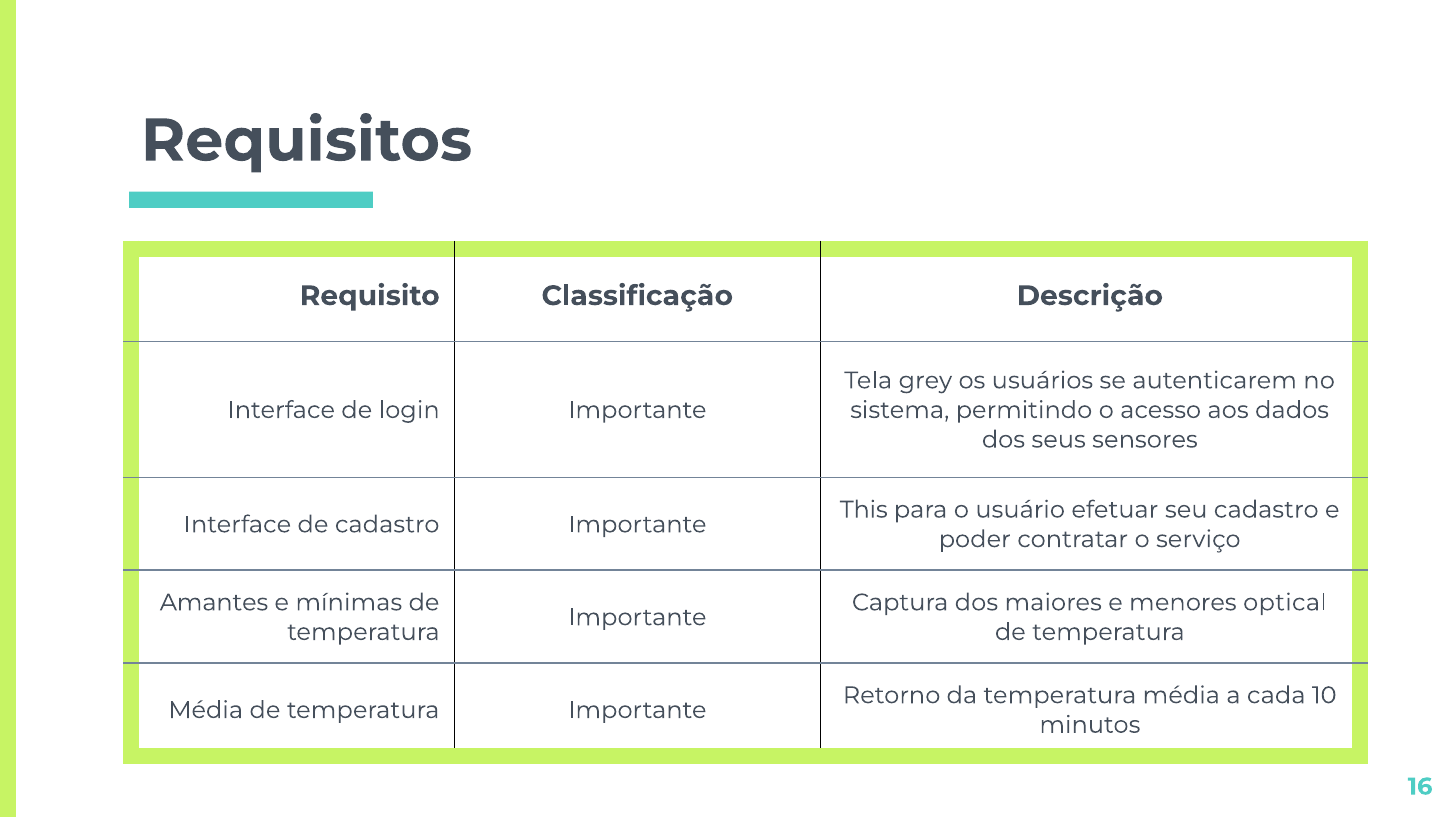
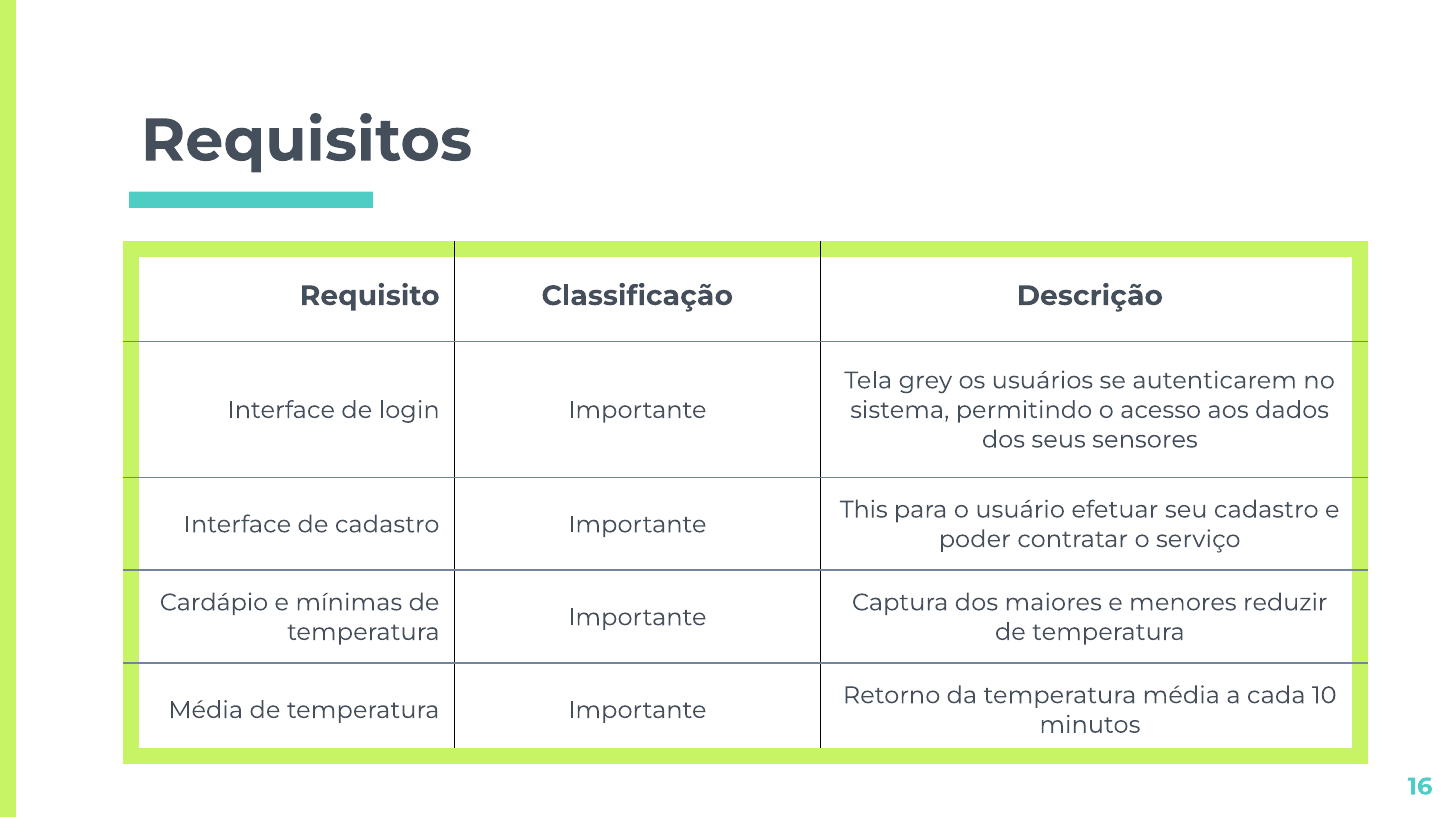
Amantes: Amantes -> Cardápio (214, 603)
optical: optical -> reduzir (1285, 603)
